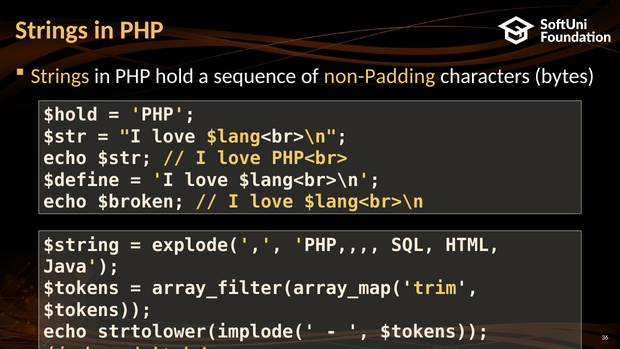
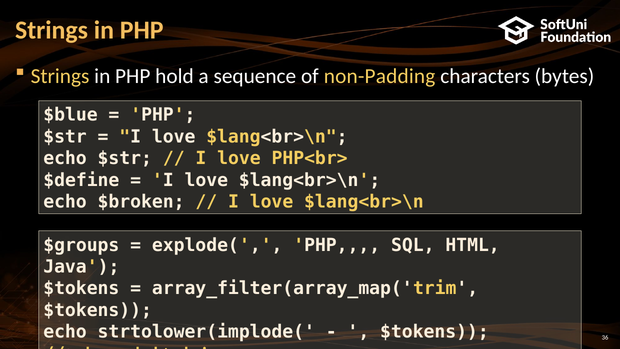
$hold: $hold -> $blue (70, 115)
$string: $string -> $groups (81, 245)
